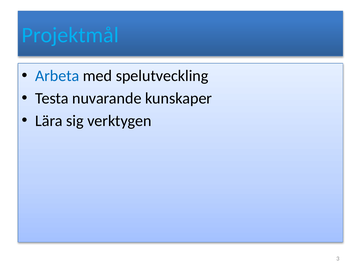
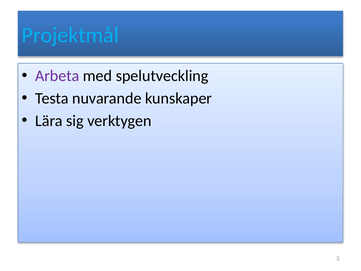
Arbeta colour: blue -> purple (57, 76)
